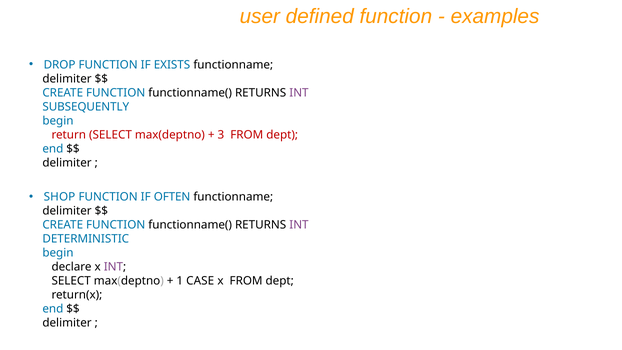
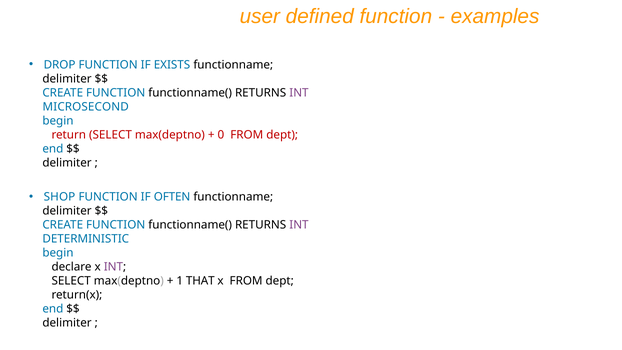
SUBSEQUENTLY: SUBSEQUENTLY -> MICROSECOND (86, 107)
3: 3 -> 0 (221, 135)
CASE: CASE -> THAT (200, 281)
